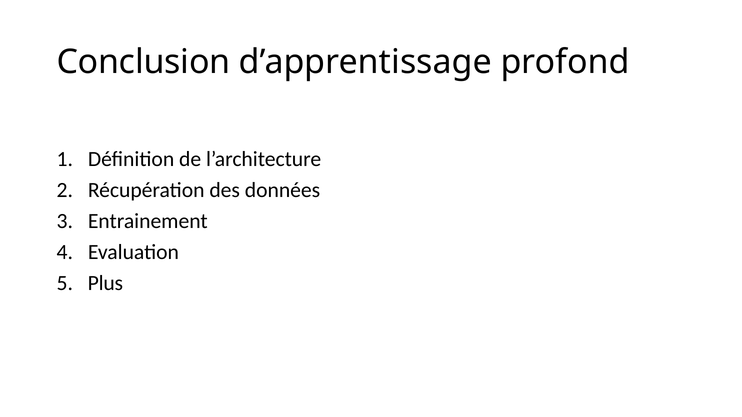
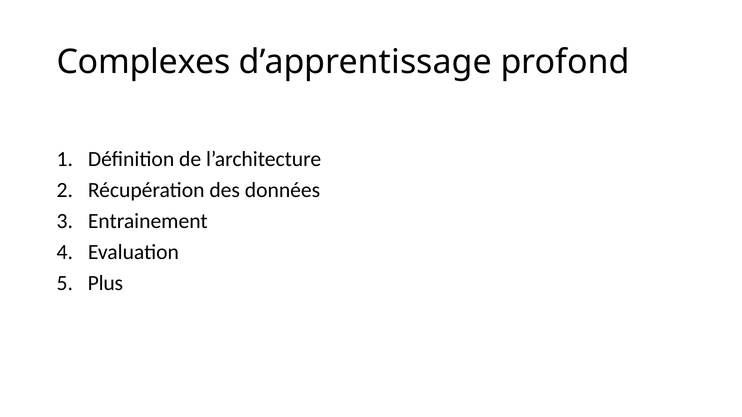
Conclusion: Conclusion -> Complexes (144, 62)
